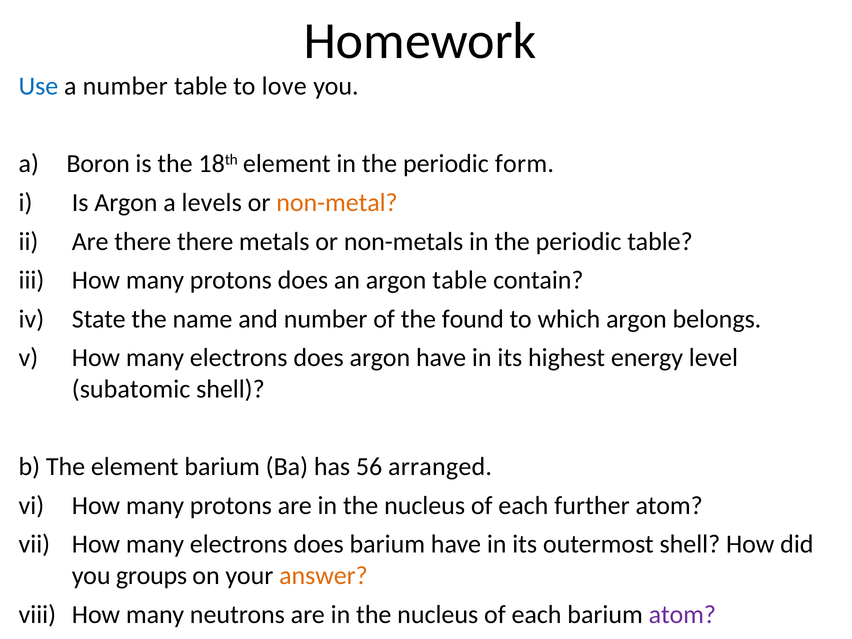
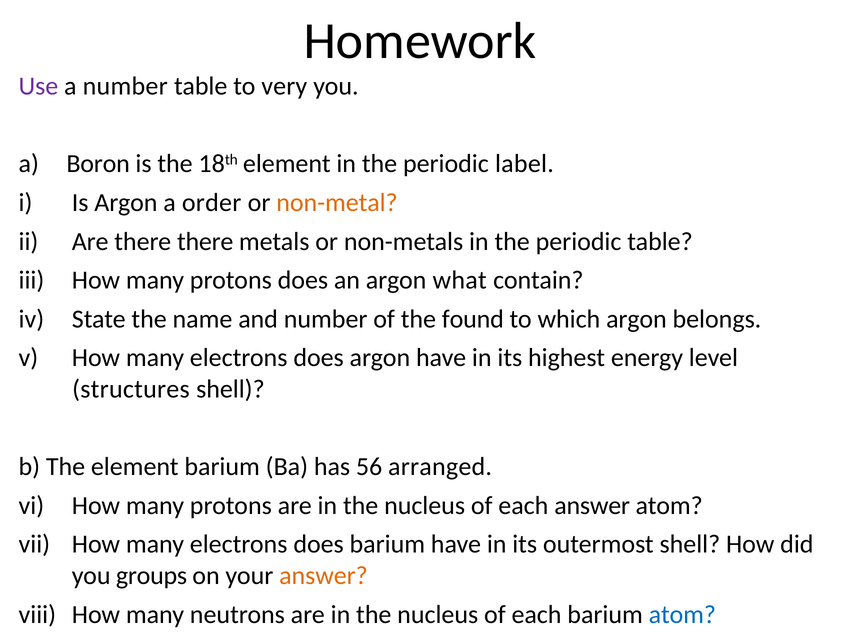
Use colour: blue -> purple (38, 86)
love: love -> very (284, 86)
form: form -> label (524, 164)
levels: levels -> order (212, 203)
argon table: table -> what (460, 280)
subatomic: subatomic -> structures (131, 389)
each further: further -> answer (592, 506)
atom colour: purple -> blue (682, 614)
